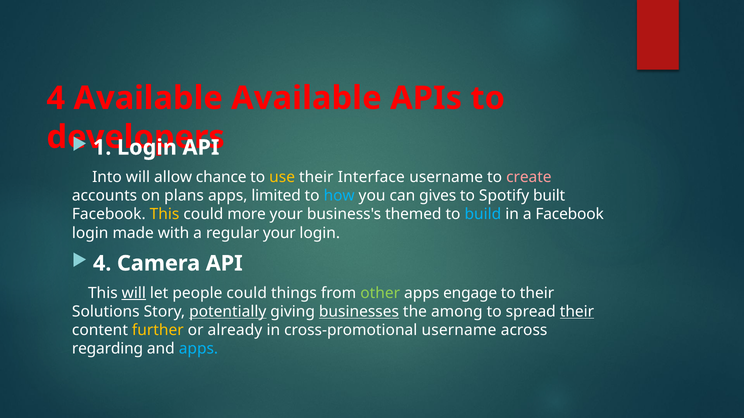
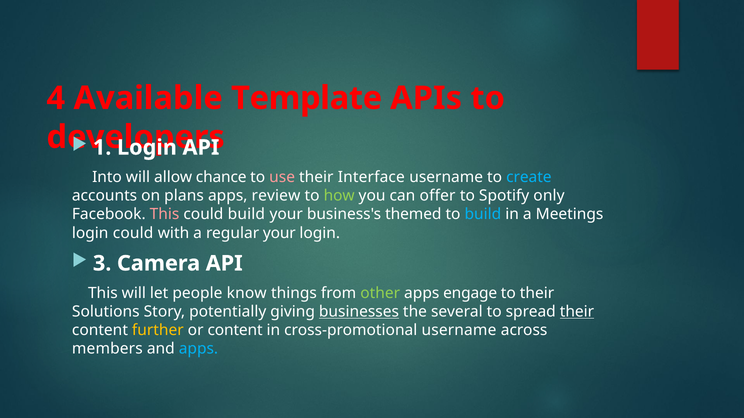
Available Available: Available -> Template (307, 98)
use colour: yellow -> pink (282, 177)
create colour: pink -> light blue (529, 177)
limited: limited -> review (276, 196)
how colour: light blue -> light green (339, 196)
gives: gives -> offer (438, 196)
built: built -> only (549, 196)
This colour: yellow -> pink (165, 215)
could more: more -> build (246, 215)
a Facebook: Facebook -> Meetings (570, 215)
login made: made -> could (133, 233)
4: 4 -> 3 (102, 264)
will underline: present -> none (134, 293)
people could: could -> know (247, 293)
potentially underline: present -> none (228, 312)
among: among -> several (457, 312)
or already: already -> content (235, 331)
regarding: regarding -> members (107, 349)
